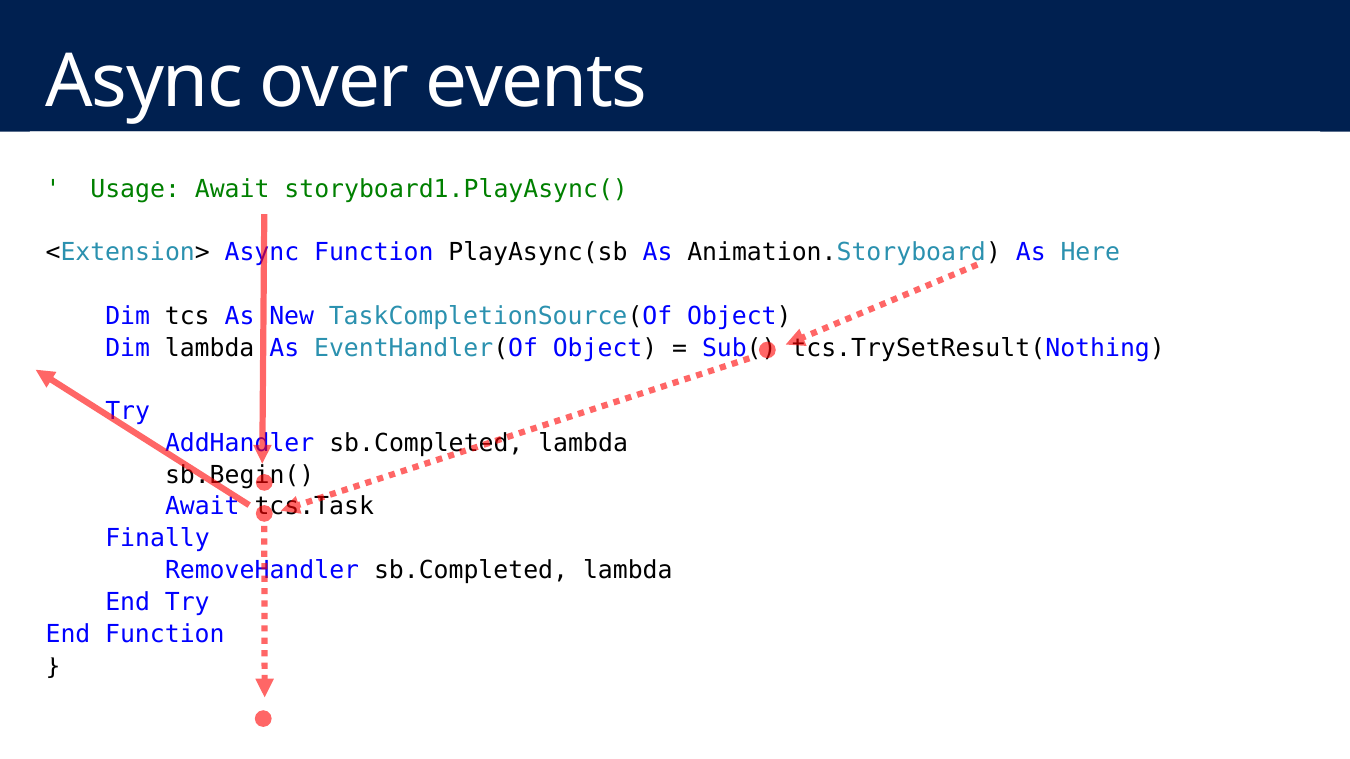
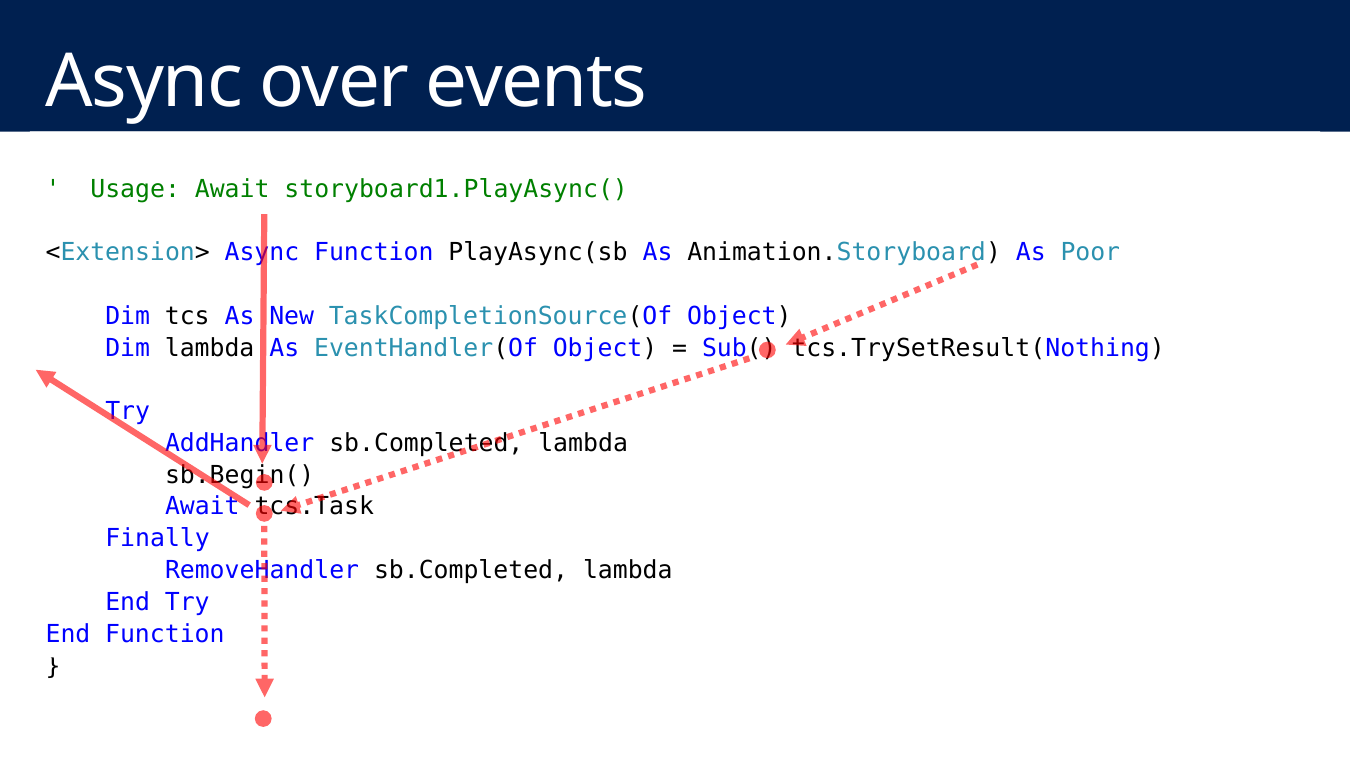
Here: Here -> Poor (1090, 253)
